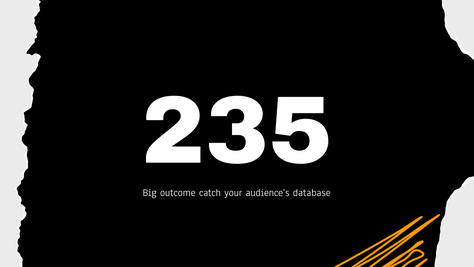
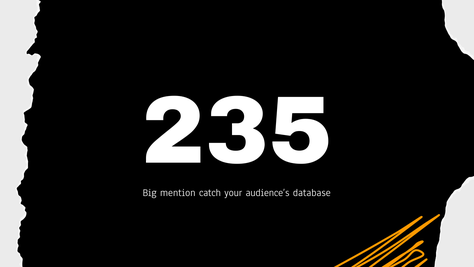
outcome: outcome -> mention (178, 193)
